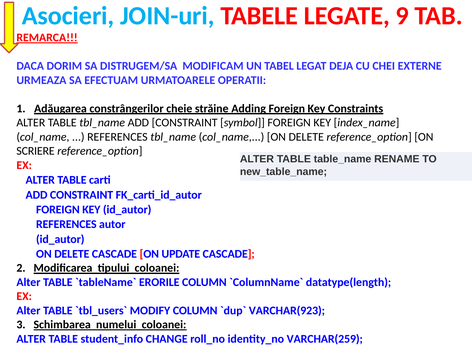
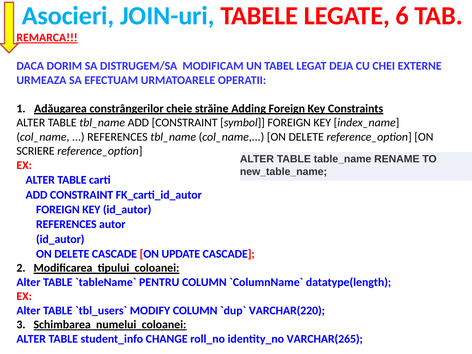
9: 9 -> 6 (402, 16)
ERORILE: ERORILE -> PENTRU (159, 282)
VARCHAR(923: VARCHAR(923 -> VARCHAR(220 (287, 311)
VARCHAR(259: VARCHAR(259 -> VARCHAR(265 (325, 339)
